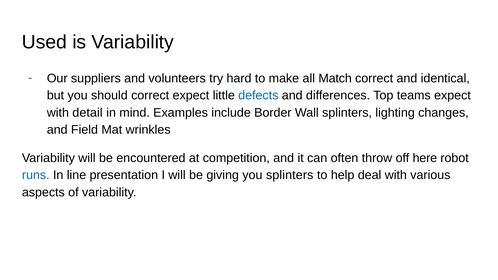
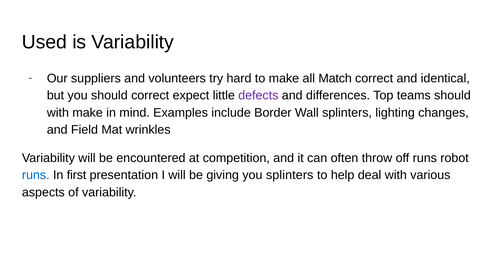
defects colour: blue -> purple (258, 95)
teams expect: expect -> should (452, 95)
with detail: detail -> make (88, 113)
off here: here -> runs (425, 158)
line: line -> first (77, 175)
